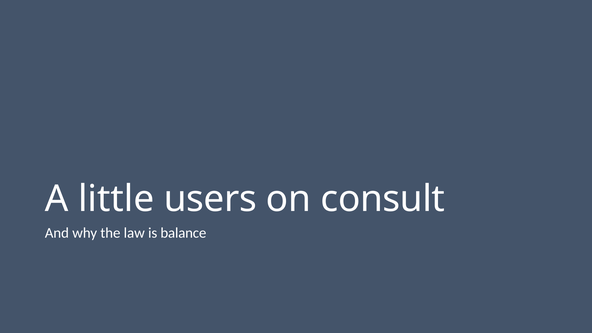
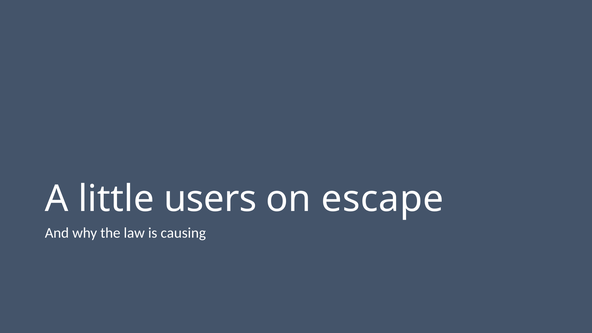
consult: consult -> escape (382, 199)
balance: balance -> causing (183, 233)
